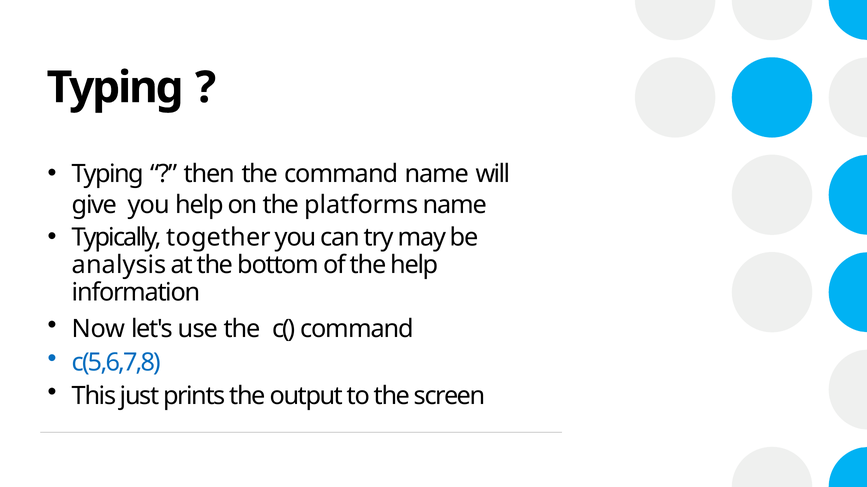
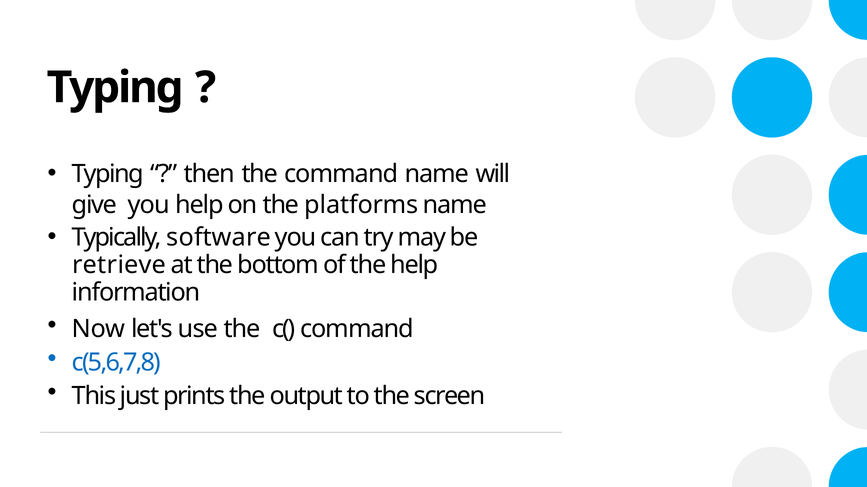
together: together -> software (219, 238)
analysis: analysis -> retrieve (119, 265)
